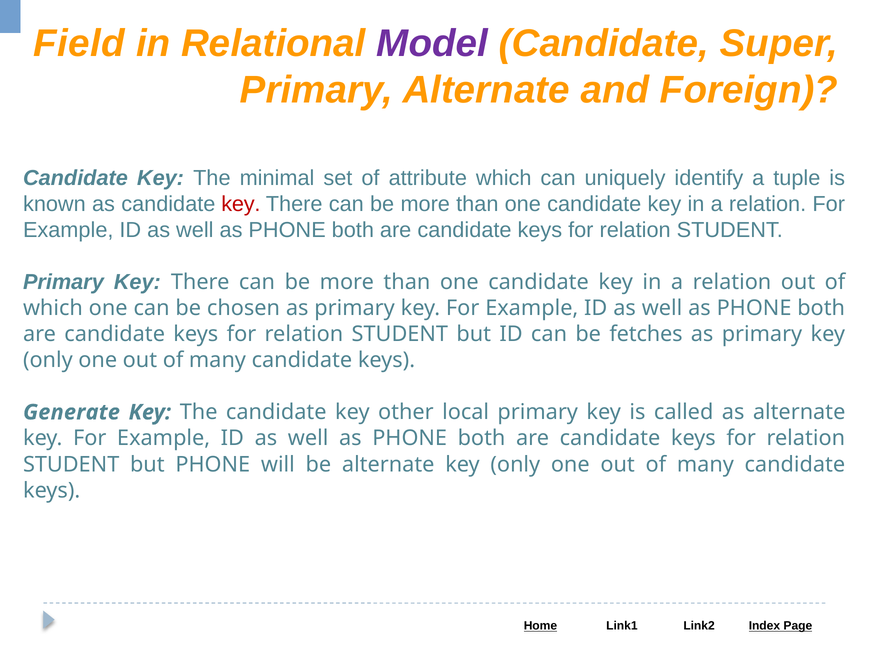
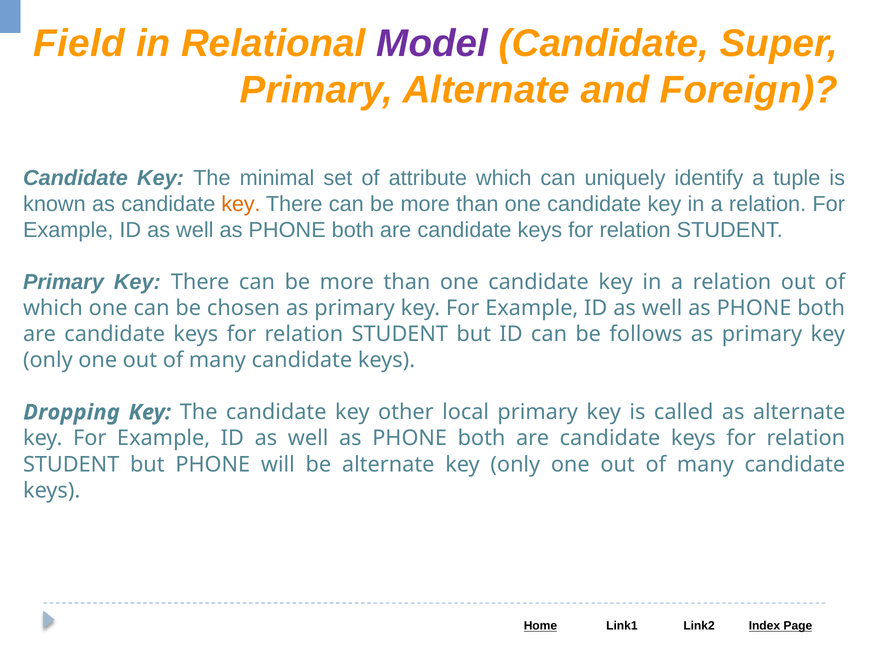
key colour: red -> orange (241, 204)
fetches: fetches -> follows (646, 335)
Generate: Generate -> Dropping (72, 413)
